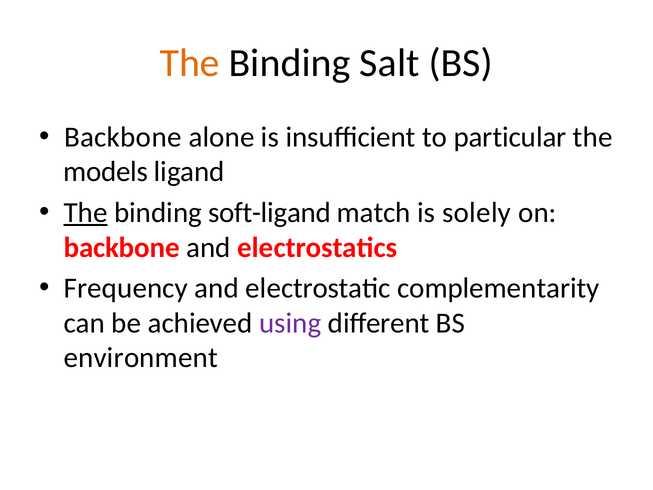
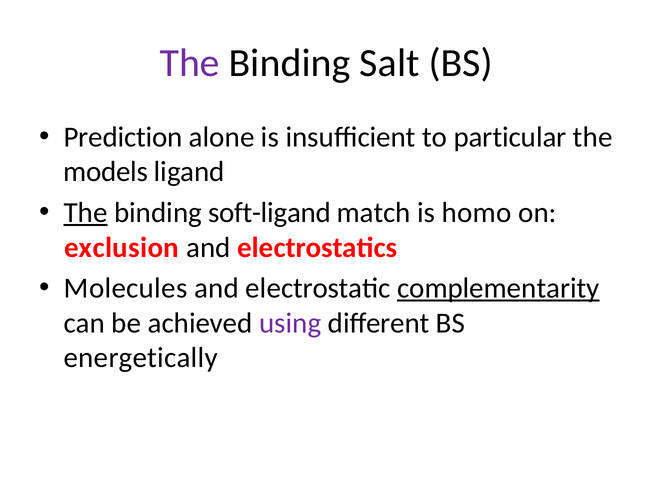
The colour: orange -> purple (190, 63)
Backbone: Backbone -> Prediction (123, 137)
solely: solely -> homo (477, 212)
backbone: backbone -> exclusion (122, 247)
Frequency: Frequency -> Molecules (126, 288)
complementarity underline: none -> present (498, 288)
environment: environment -> energetically (141, 358)
